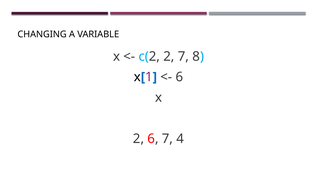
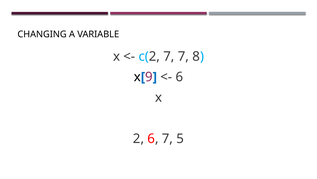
c(2 2: 2 -> 7 (169, 56)
1: 1 -> 9 (149, 77)
4: 4 -> 5 (180, 138)
